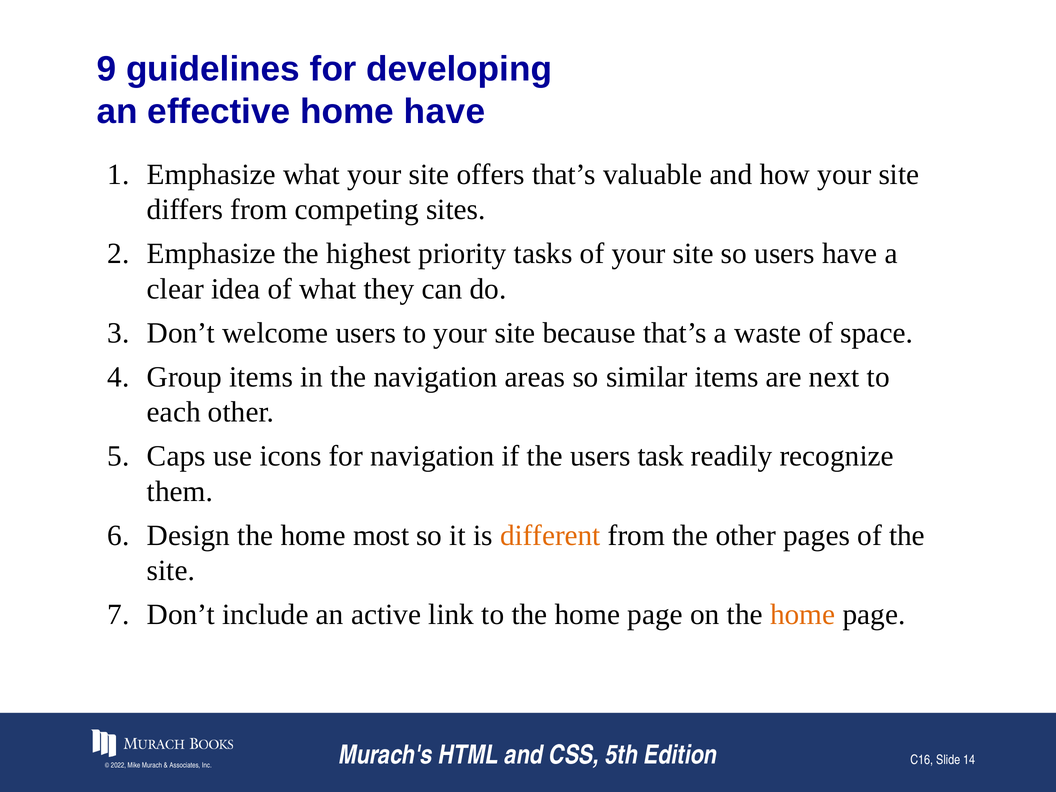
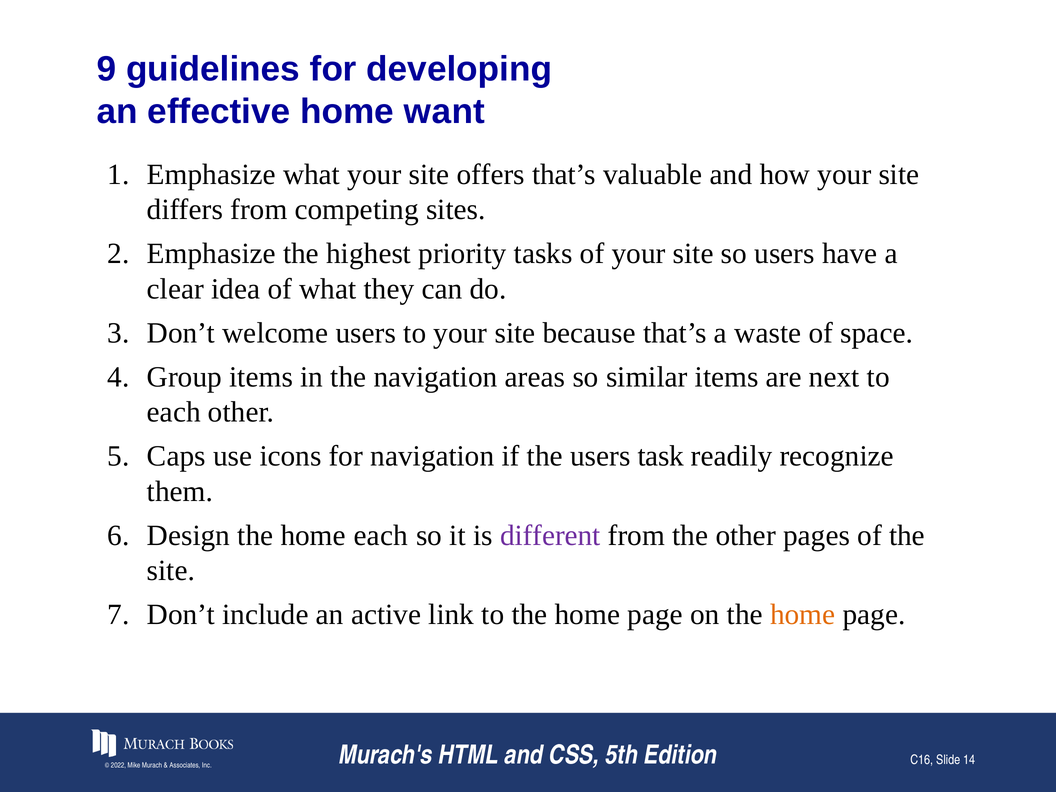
home have: have -> want (445, 112)
home most: most -> each (381, 536)
different colour: orange -> purple (550, 536)
